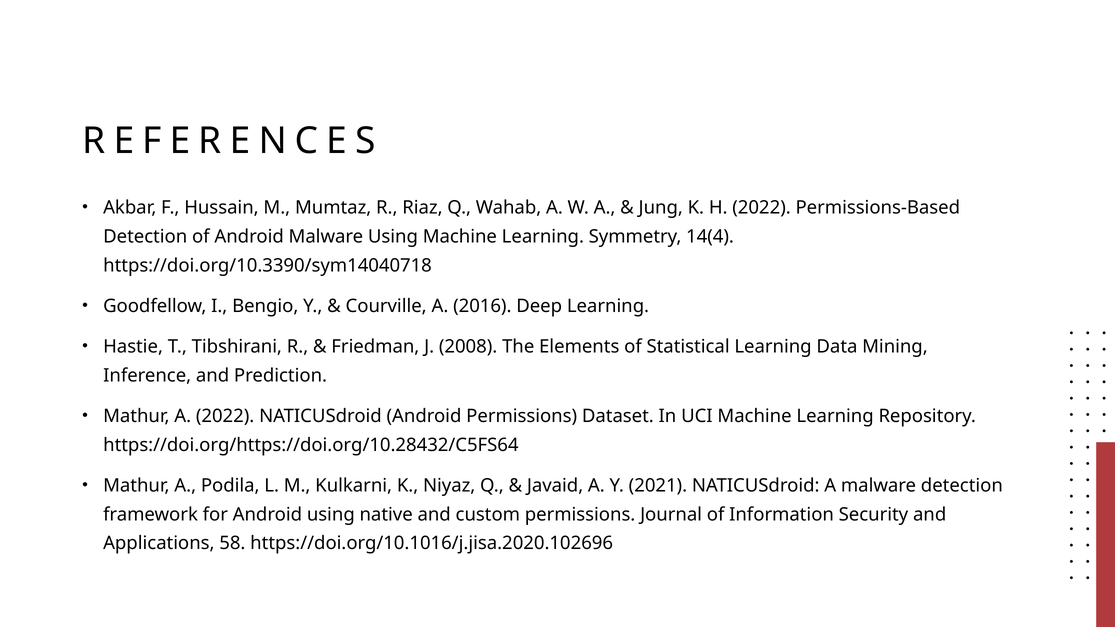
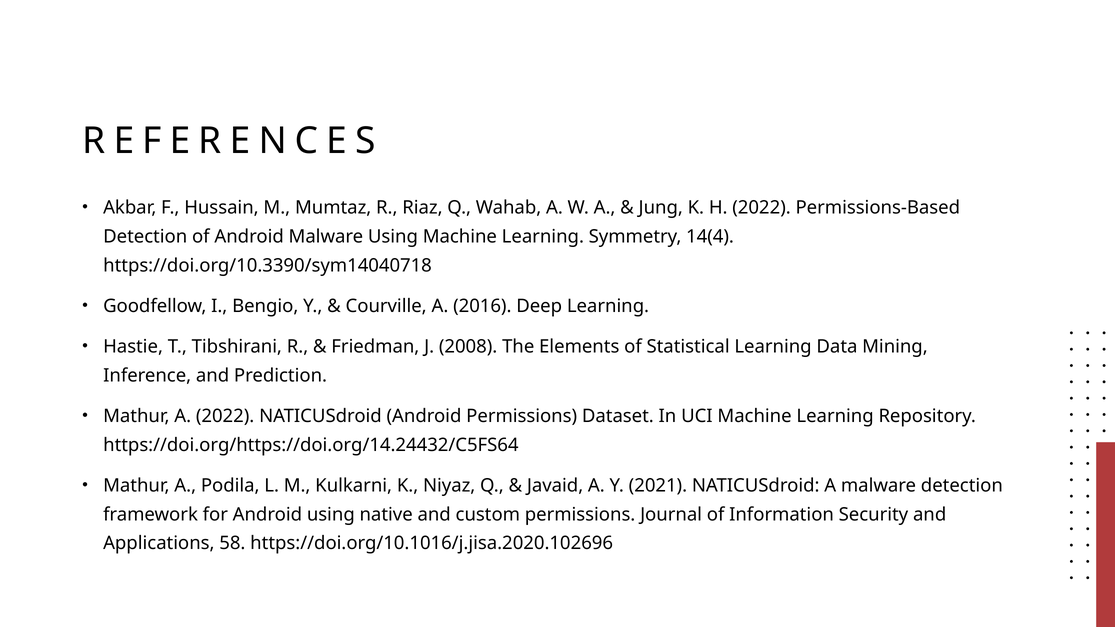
https://doi.org/https://doi.org/10.28432/C5FS64: https://doi.org/https://doi.org/10.28432/C5FS64 -> https://doi.org/https://doi.org/14.24432/C5FS64 (311, 445)
